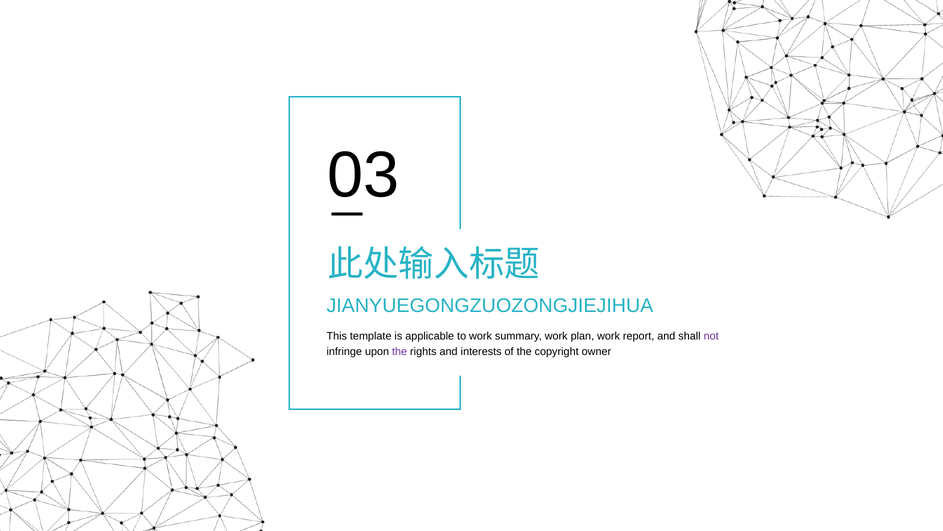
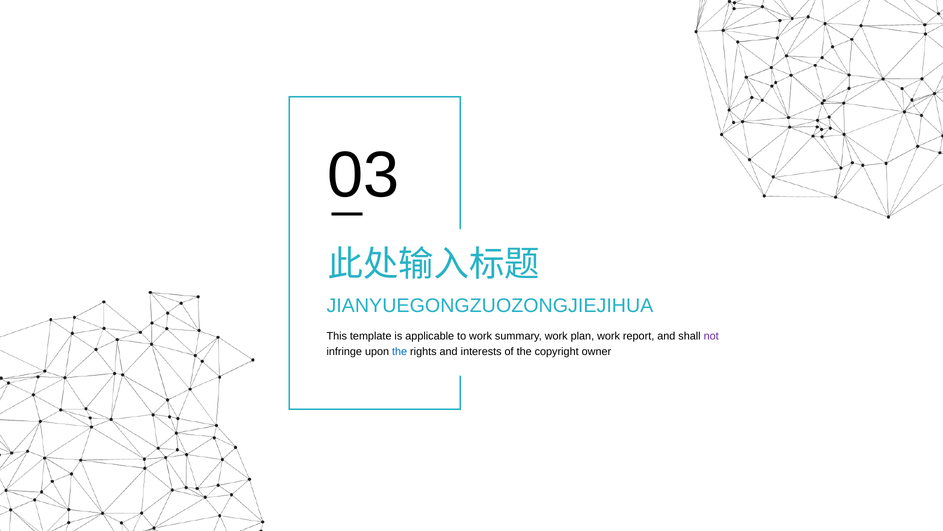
the colour: purple -> blue (400, 351)
